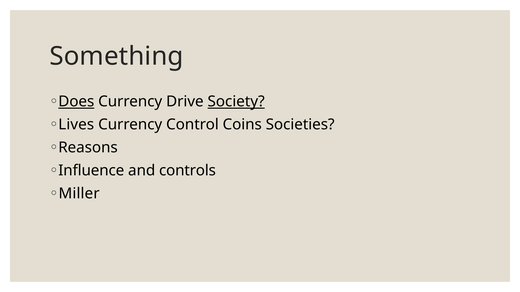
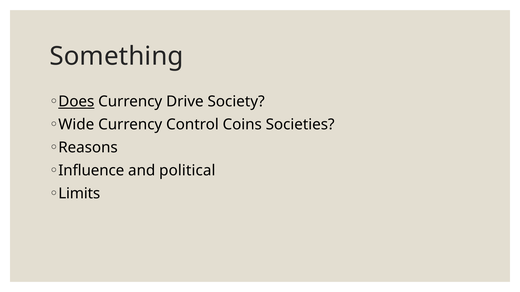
Society underline: present -> none (236, 102)
Lives: Lives -> Wide (76, 125)
controls: controls -> political (187, 171)
Miller: Miller -> Limits (79, 194)
